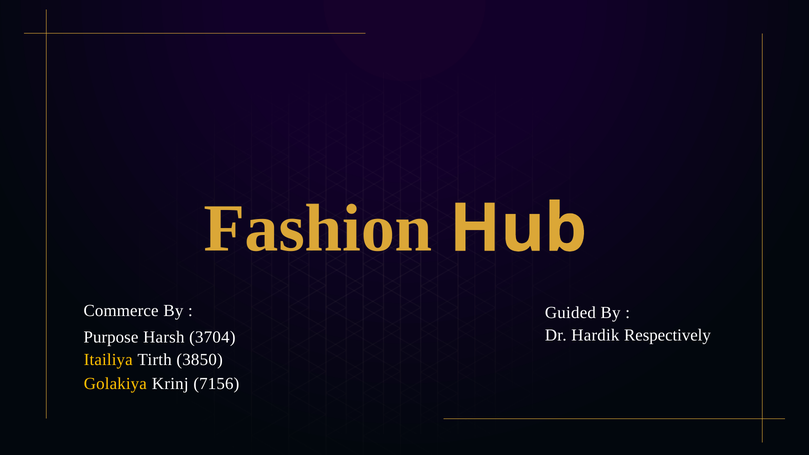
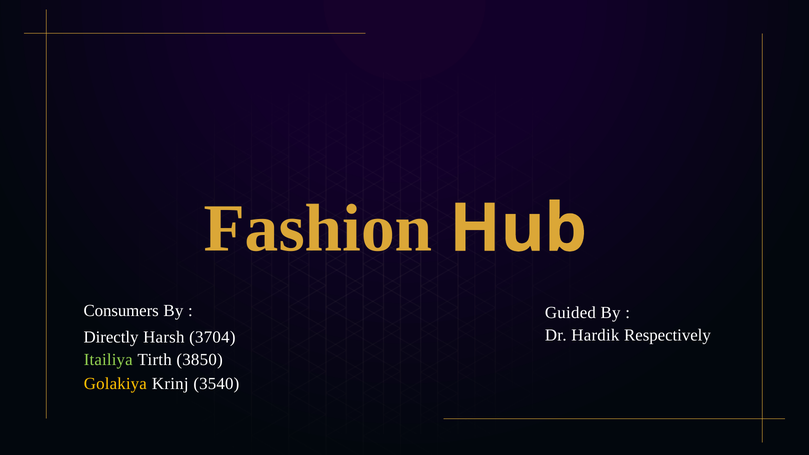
Commerce: Commerce -> Consumers (121, 311)
Purpose: Purpose -> Directly (111, 337)
Itailiya colour: yellow -> light green (108, 360)
7156: 7156 -> 3540 (216, 384)
